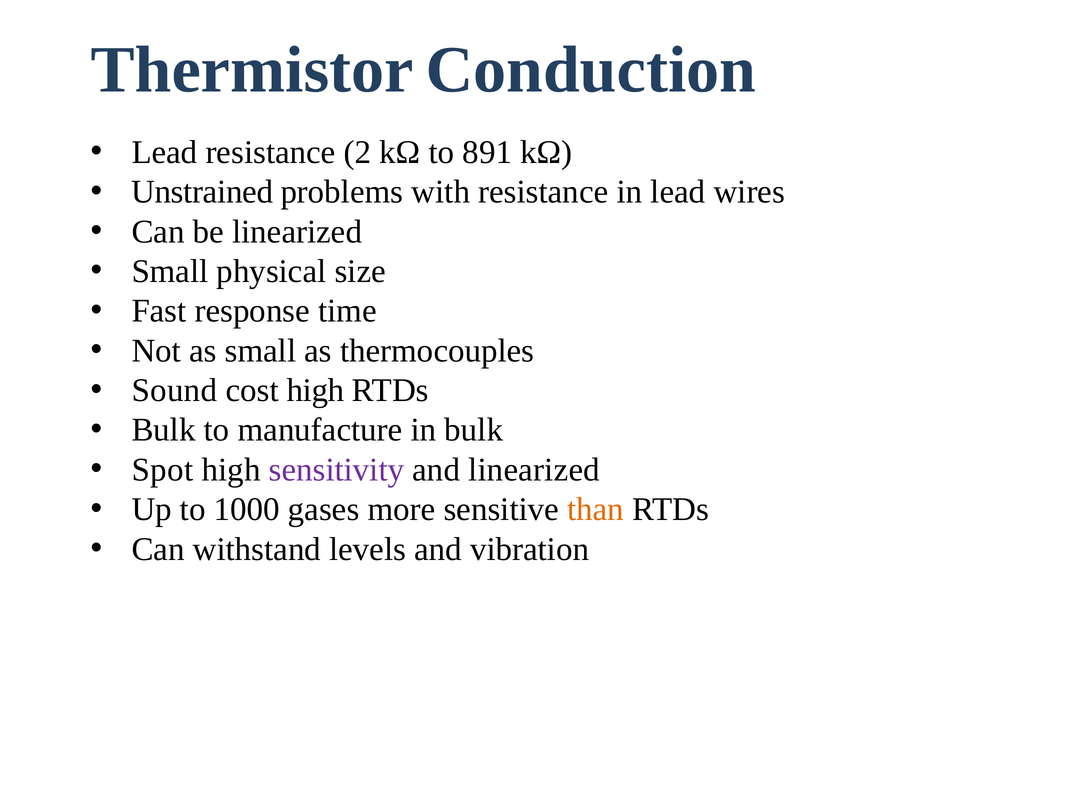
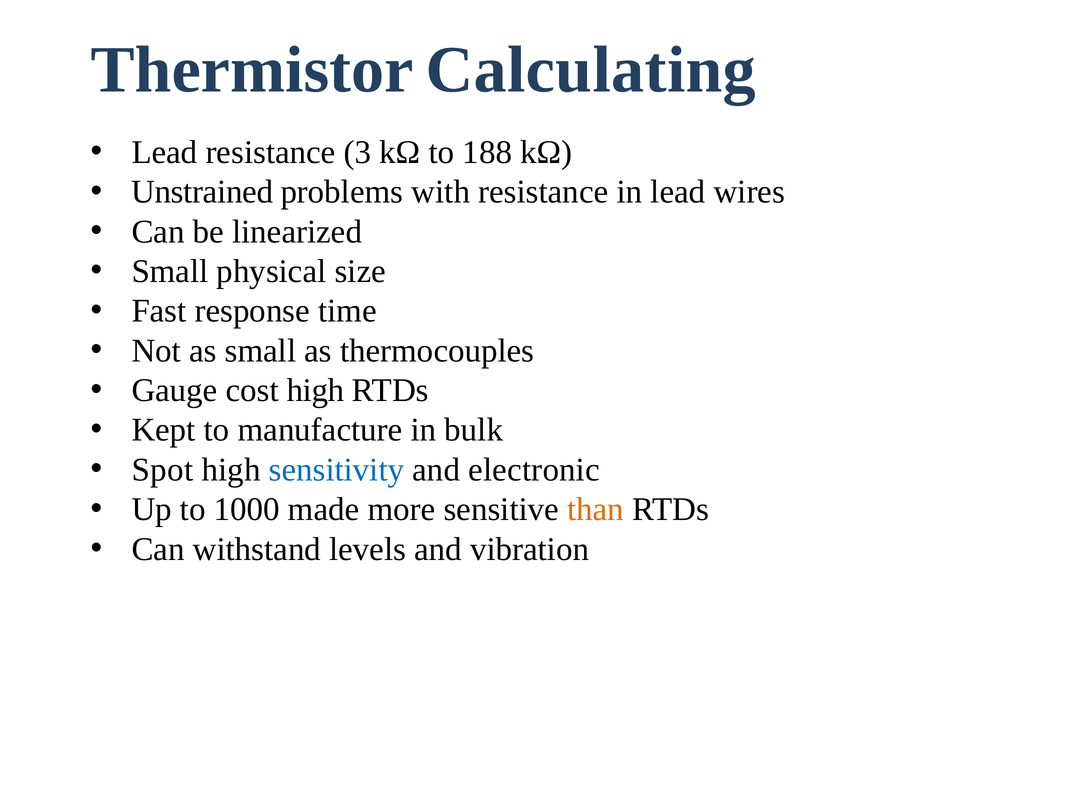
Conduction: Conduction -> Calculating (591, 70)
2: 2 -> 3 (357, 152)
891: 891 -> 188 (487, 152)
Sound: Sound -> Gauge (175, 390)
Bulk: Bulk -> Kept (164, 430)
sensitivity colour: purple -> blue (337, 469)
and linearized: linearized -> electronic (534, 469)
gases: gases -> made (324, 509)
